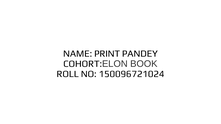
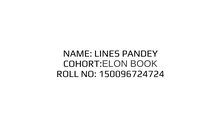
PRINT: PRINT -> LINES (107, 54)
150096721024: 150096721024 -> 150096724724 (132, 74)
